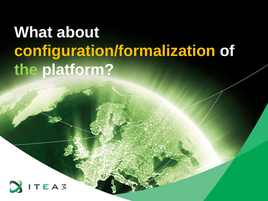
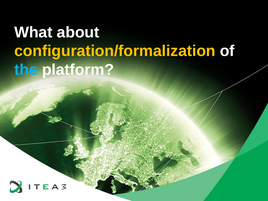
the colour: light green -> light blue (26, 70)
